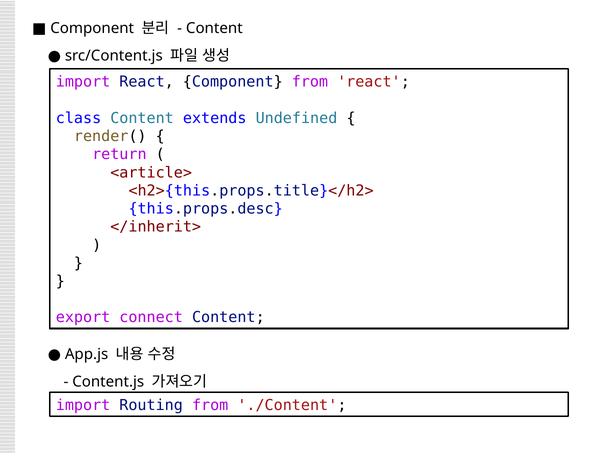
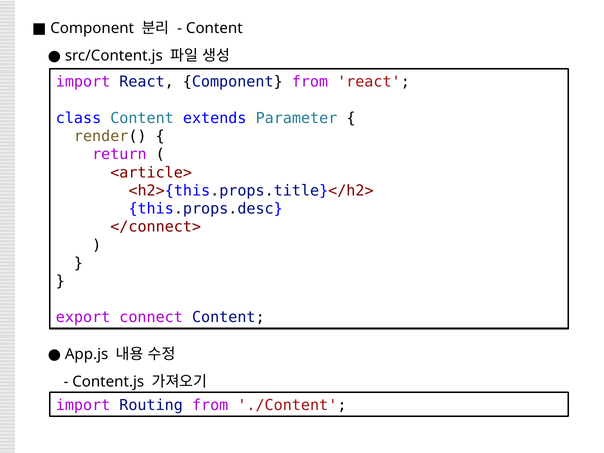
Undefined: Undefined -> Parameter (296, 118)
</inherit>: </inherit> -> </connect> (156, 227)
